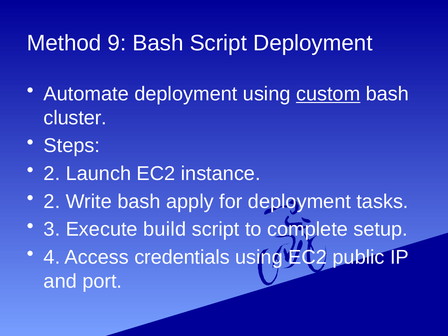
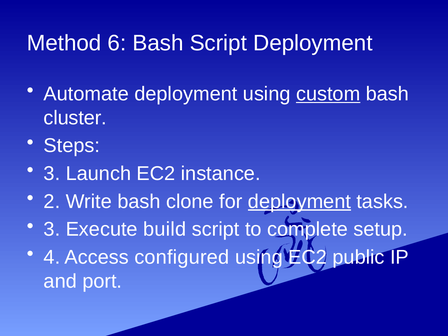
9: 9 -> 6 (117, 43)
2: 2 -> 3 (52, 174)
apply: apply -> clone (190, 202)
deployment underline: none -> present (299, 202)
credentials: credentials -> configured (182, 257)
